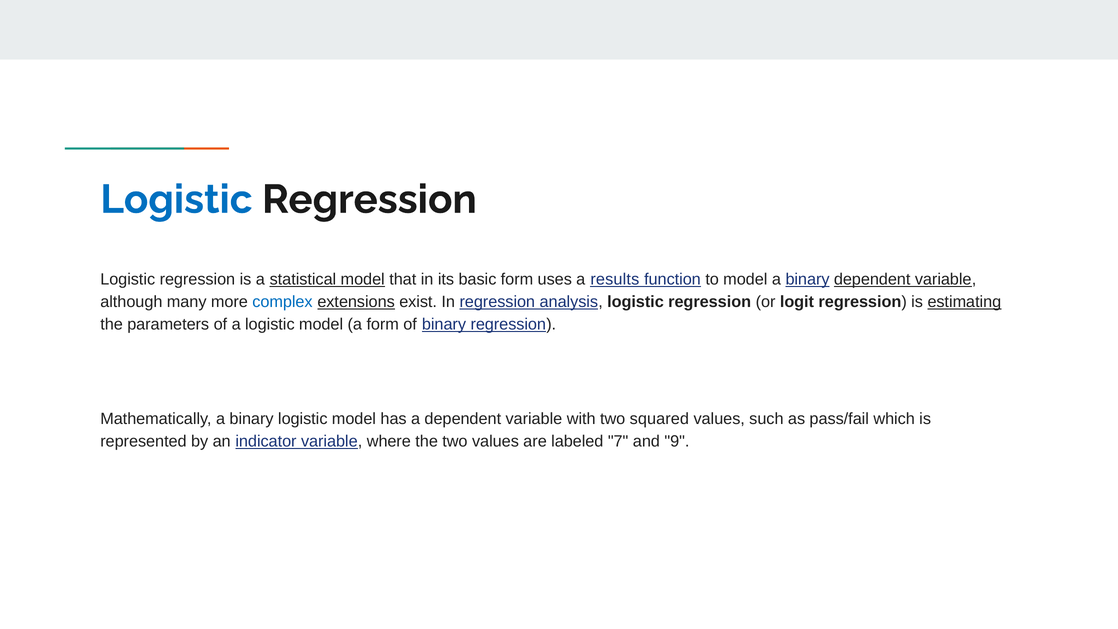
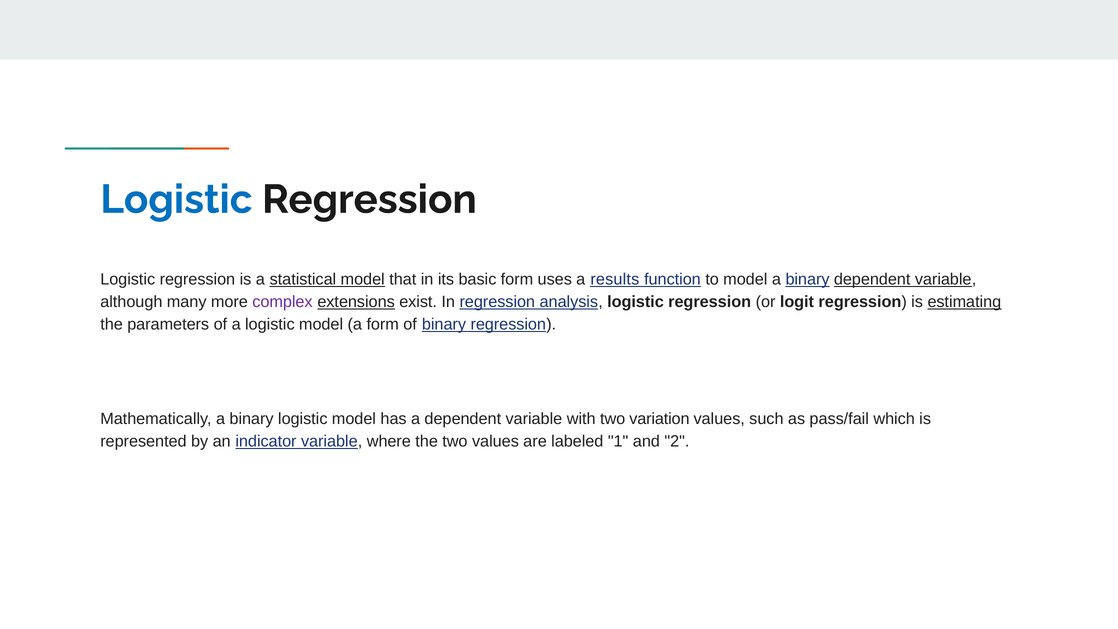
complex colour: blue -> purple (282, 302)
squared: squared -> variation (659, 419)
7: 7 -> 1 (618, 441)
9: 9 -> 2 (677, 441)
